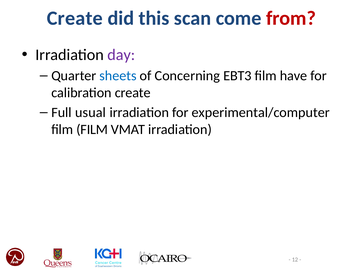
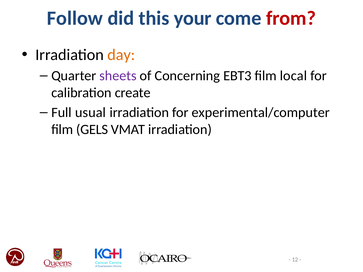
Create: Create -> Follow (75, 18)
scan: scan -> your (193, 18)
day colour: purple -> orange (121, 55)
sheets colour: blue -> purple (118, 76)
have: have -> local (293, 76)
film FILM: FILM -> GELS (92, 129)
